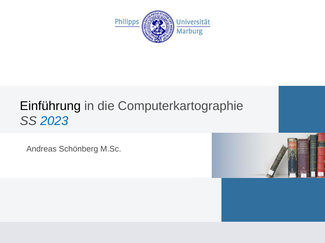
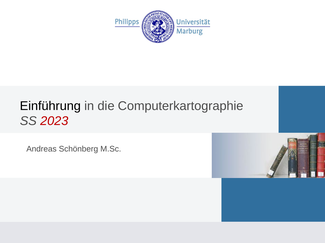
2023 colour: blue -> red (54, 121)
